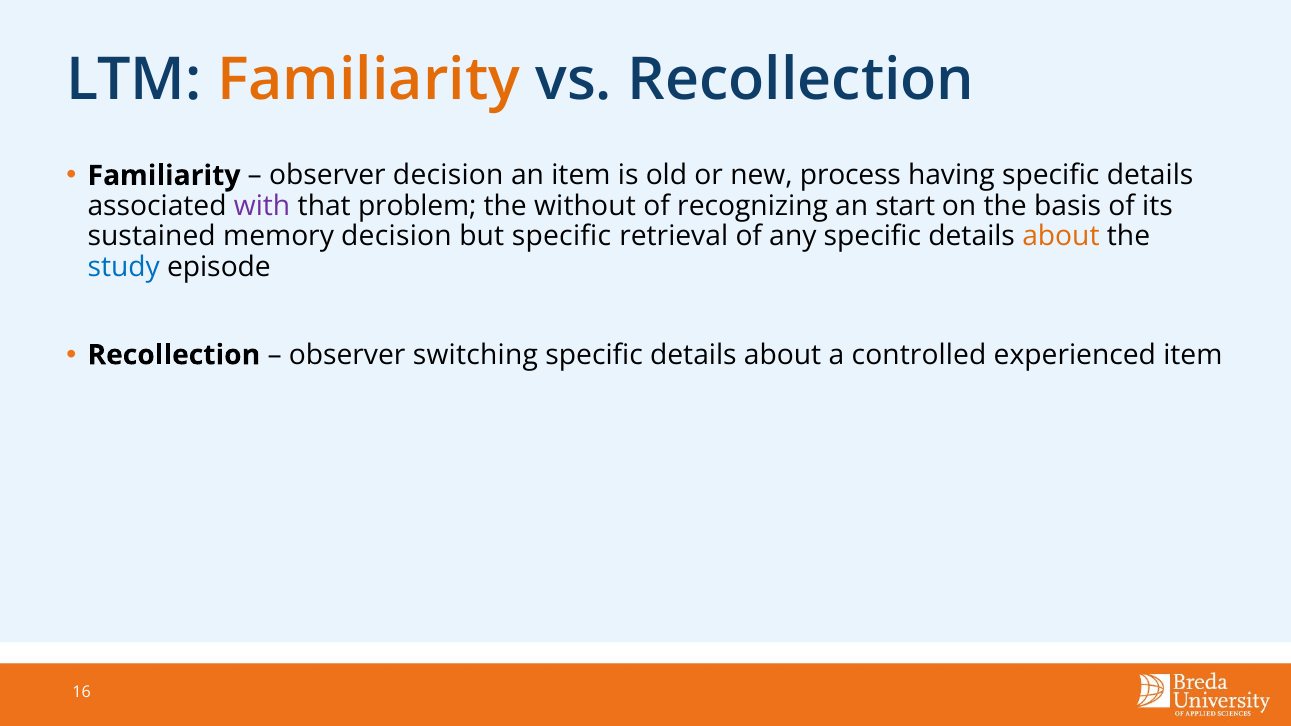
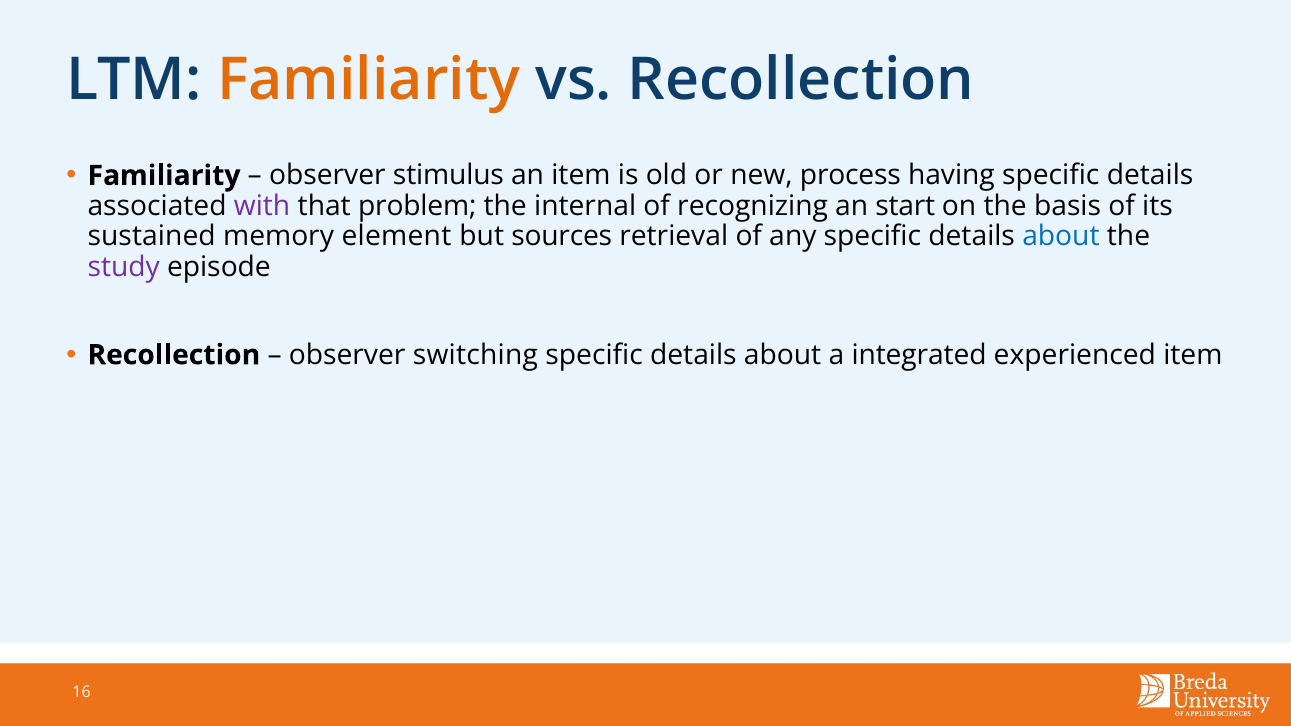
observer decision: decision -> stimulus (448, 176)
without: without -> internal (585, 206)
memory decision: decision -> element (396, 237)
but specific: specific -> sources (562, 237)
about colour: orange -> blue (1061, 237)
study colour: blue -> purple (124, 267)
controlled: controlled -> integrated (919, 355)
